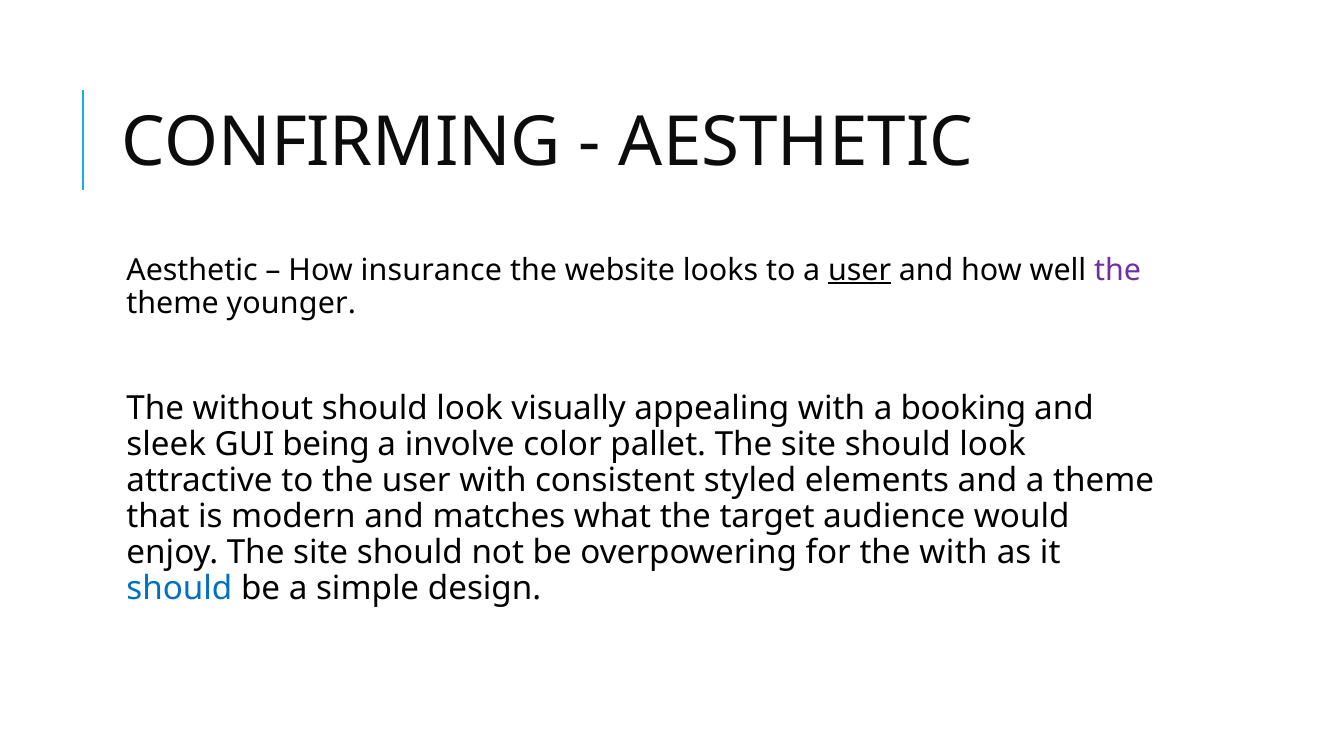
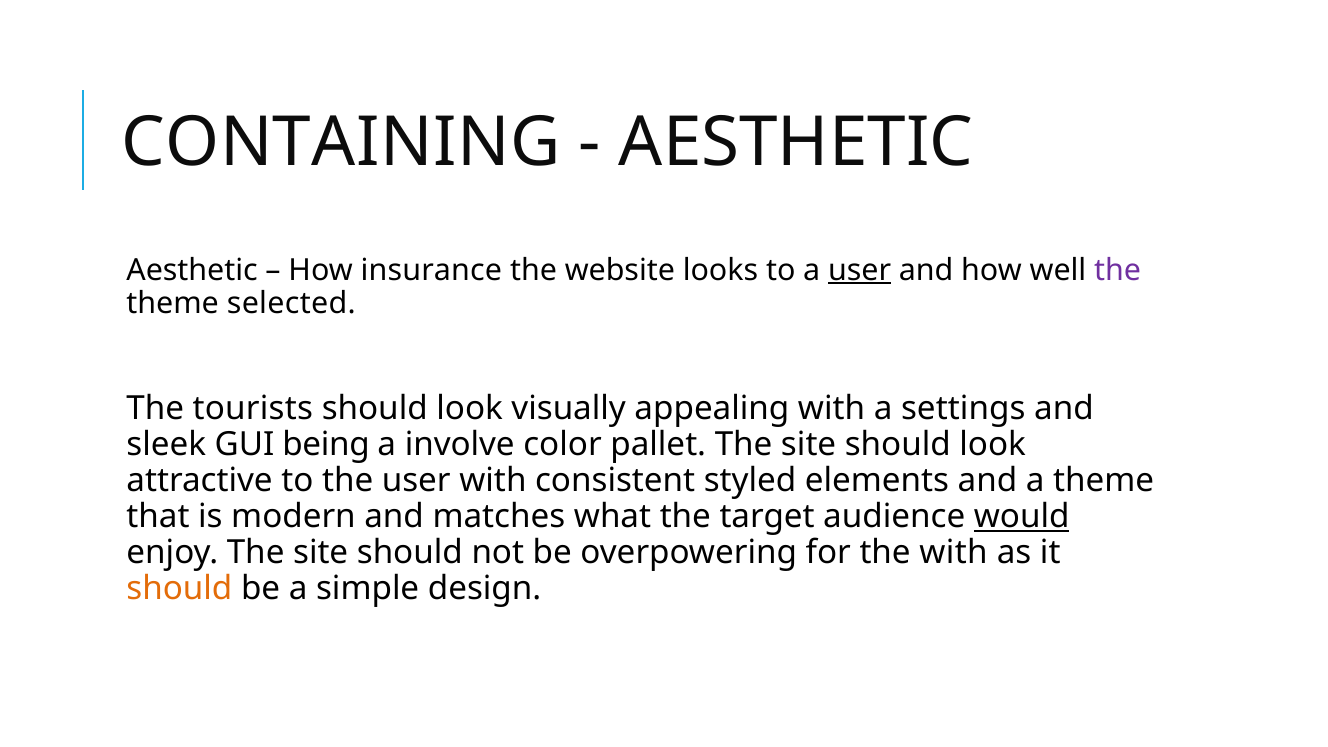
CONFIRMING: CONFIRMING -> CONTAINING (341, 143)
younger: younger -> selected (291, 303)
without: without -> tourists (253, 409)
booking: booking -> settings (963, 409)
would underline: none -> present (1022, 516)
should colour: blue -> orange (179, 588)
